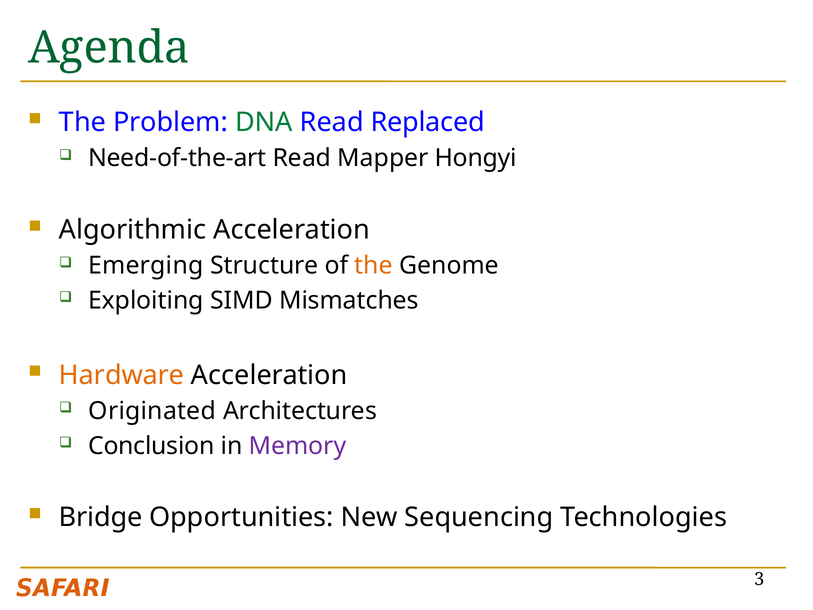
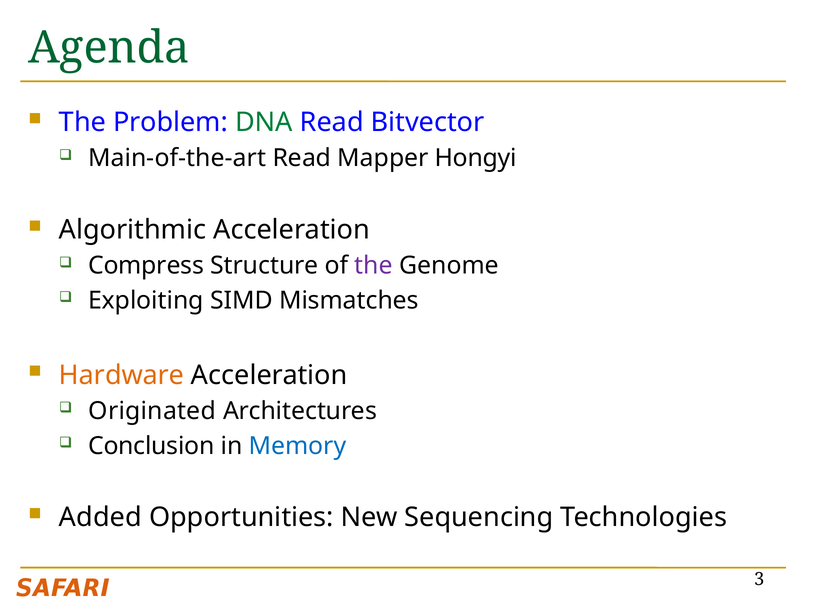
Replaced: Replaced -> Bitvector (428, 122)
Need-of-the-art: Need-of-the-art -> Main-of-the-art (177, 158)
Emerging: Emerging -> Compress (146, 266)
the colour: orange -> purple (374, 266)
Memory colour: purple -> blue (298, 446)
Bridge: Bridge -> Added (100, 517)
